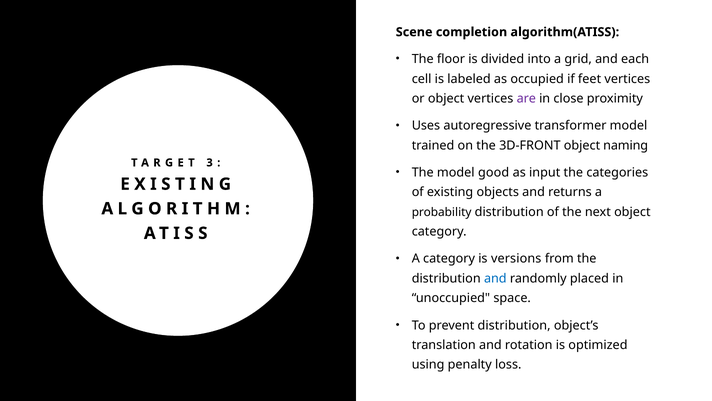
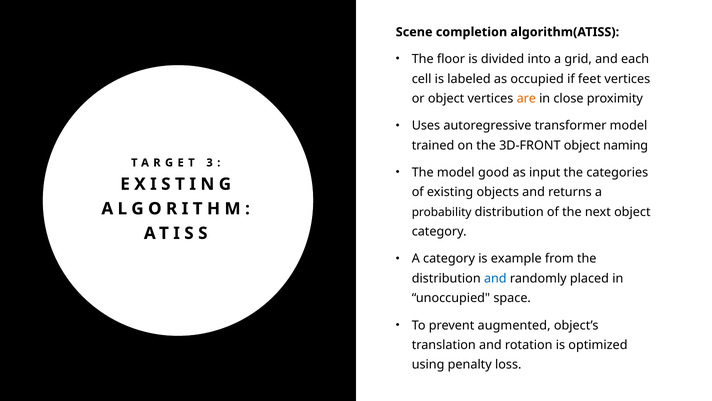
are colour: purple -> orange (526, 98)
versions: versions -> example (516, 259)
prevent distribution: distribution -> augmented (514, 325)
